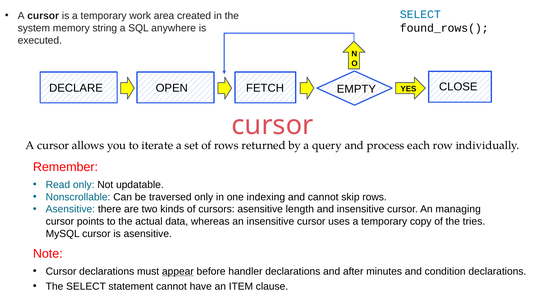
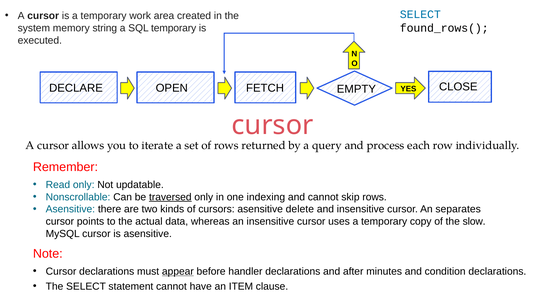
SQL anywhere: anywhere -> temporary (174, 28)
traversed underline: none -> present (170, 197)
length: length -> delete (300, 209)
managing: managing -> separates (458, 209)
tries: tries -> slow (474, 221)
